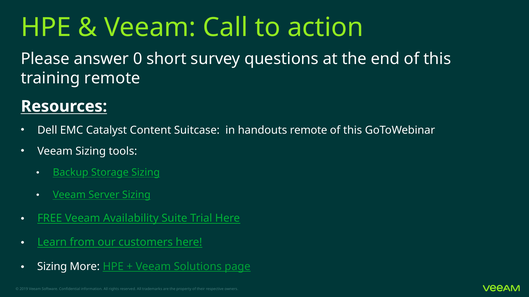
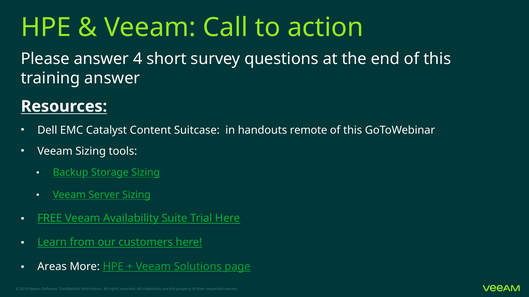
0: 0 -> 4 (138, 59)
training remote: remote -> answer (112, 78)
Sizing: Sizing -> Areas (52, 267)
